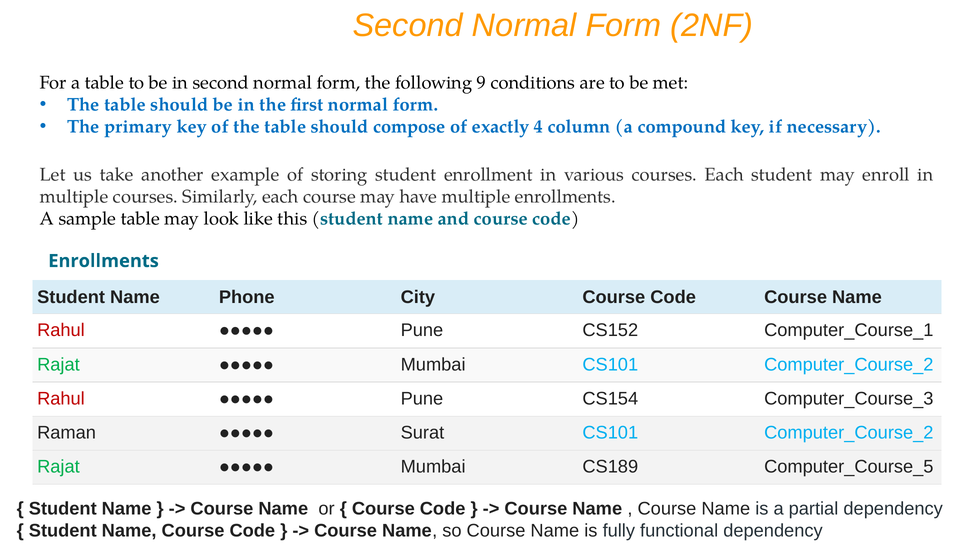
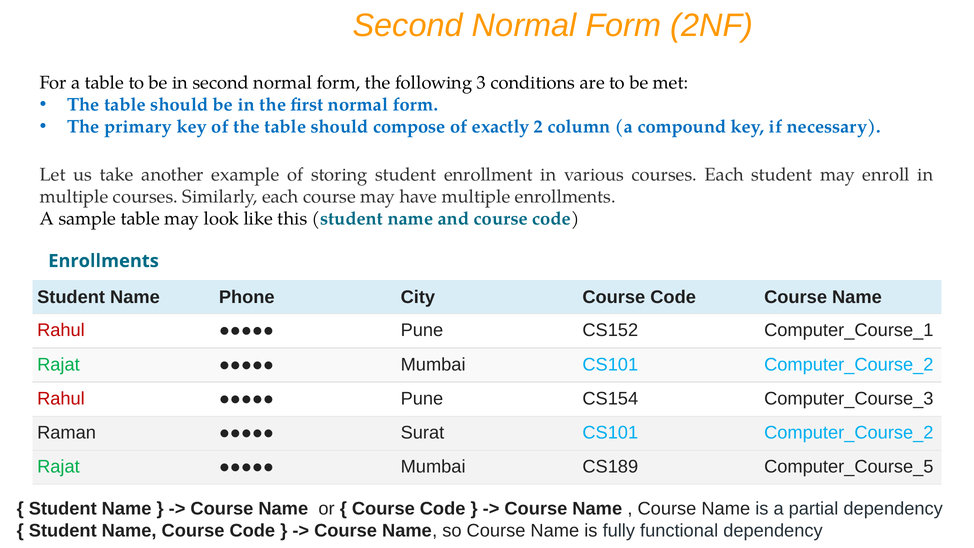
9: 9 -> 3 (481, 83)
4: 4 -> 2 (539, 127)
